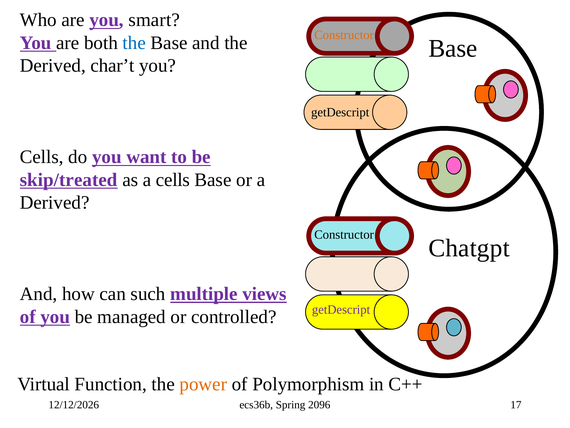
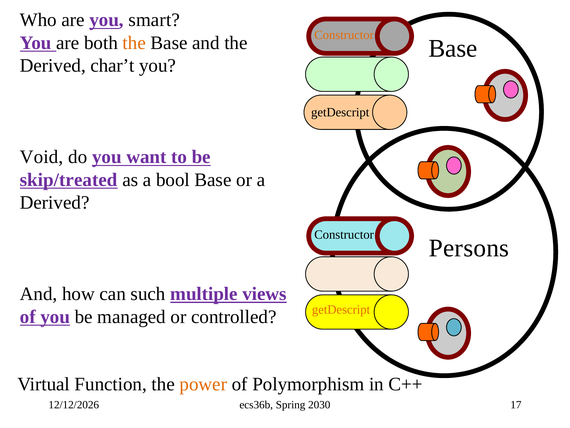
the colour: blue -> orange (134, 43)
Cells: Cells -> Void (42, 157)
a cells: cells -> bool (173, 180)
Chatgpt: Chatgpt -> Persons (469, 248)
getDescript colour: purple -> orange (341, 309)
2096: 2096 -> 2030 (319, 405)
